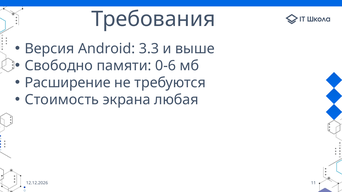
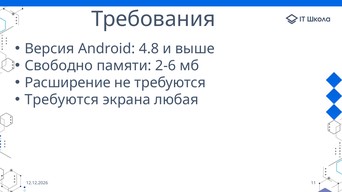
3.3: 3.3 -> 4.8 (149, 49)
0-6: 0-6 -> 2-6 (166, 66)
Стоимость: Стоимость -> Требуются (62, 100)
